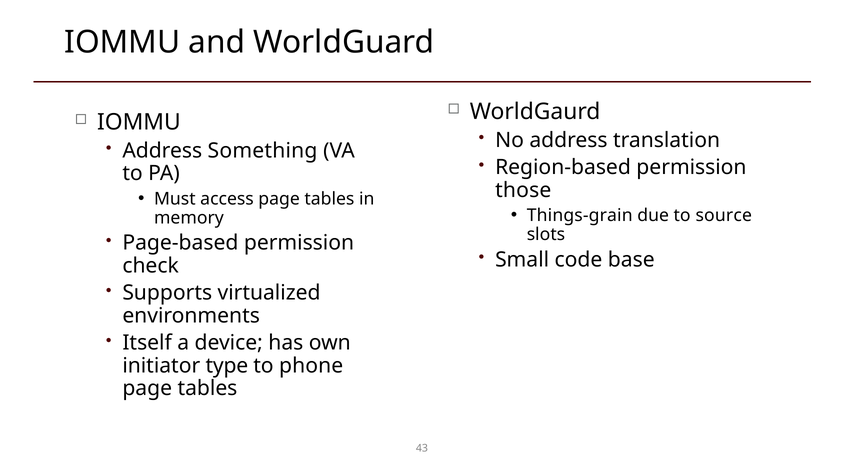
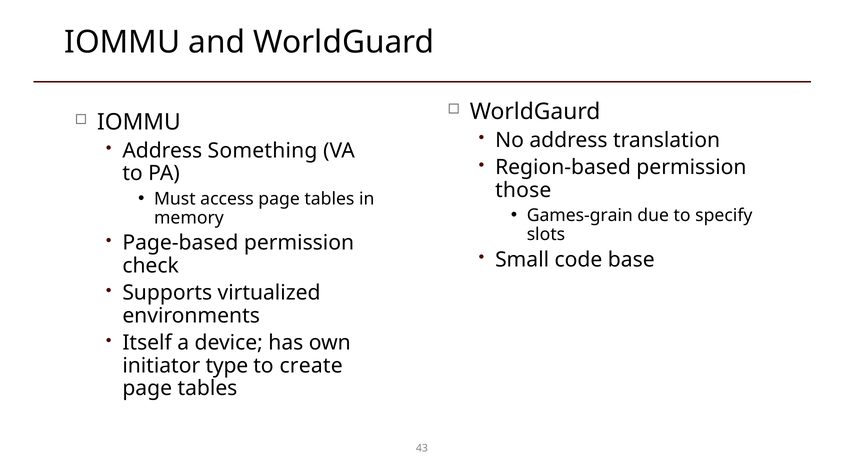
Things-grain: Things-grain -> Games-grain (580, 215)
source: source -> specify (724, 215)
phone: phone -> create (311, 366)
